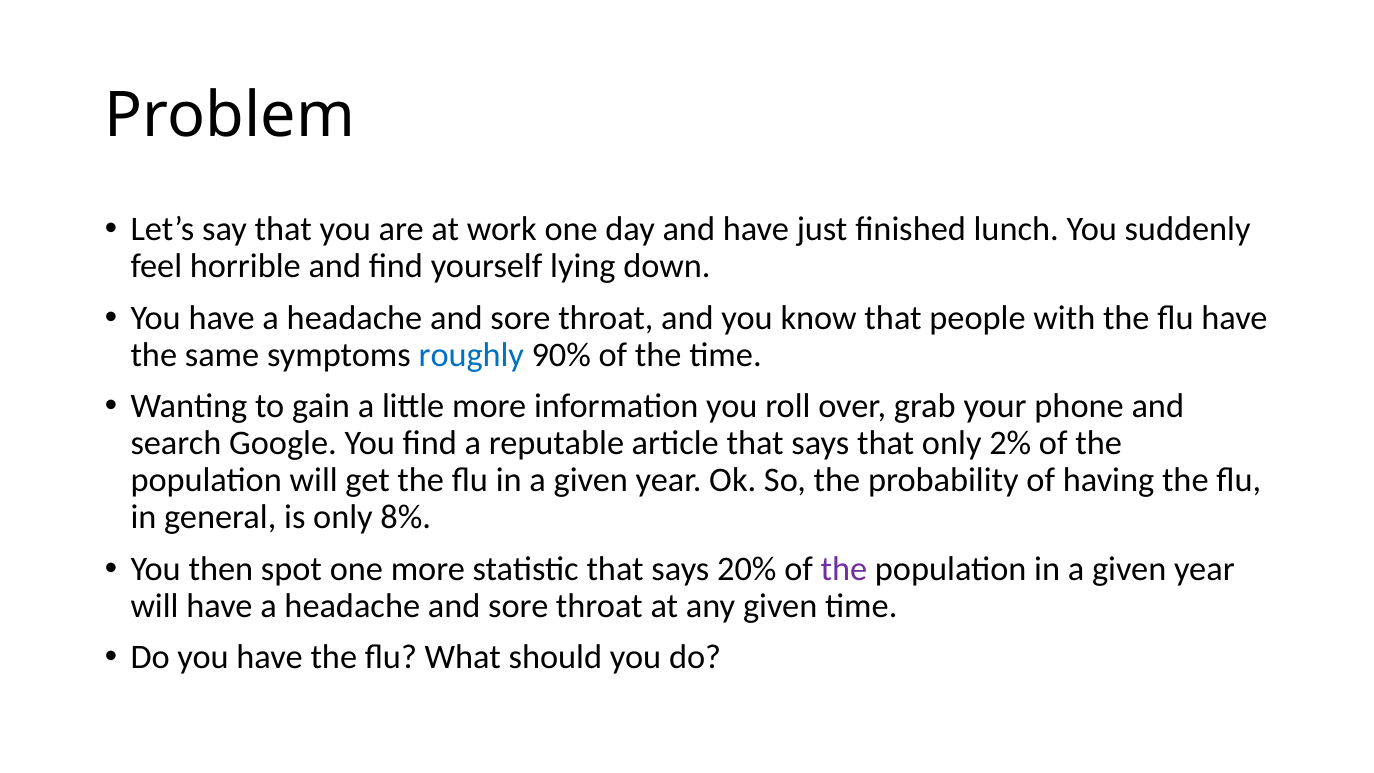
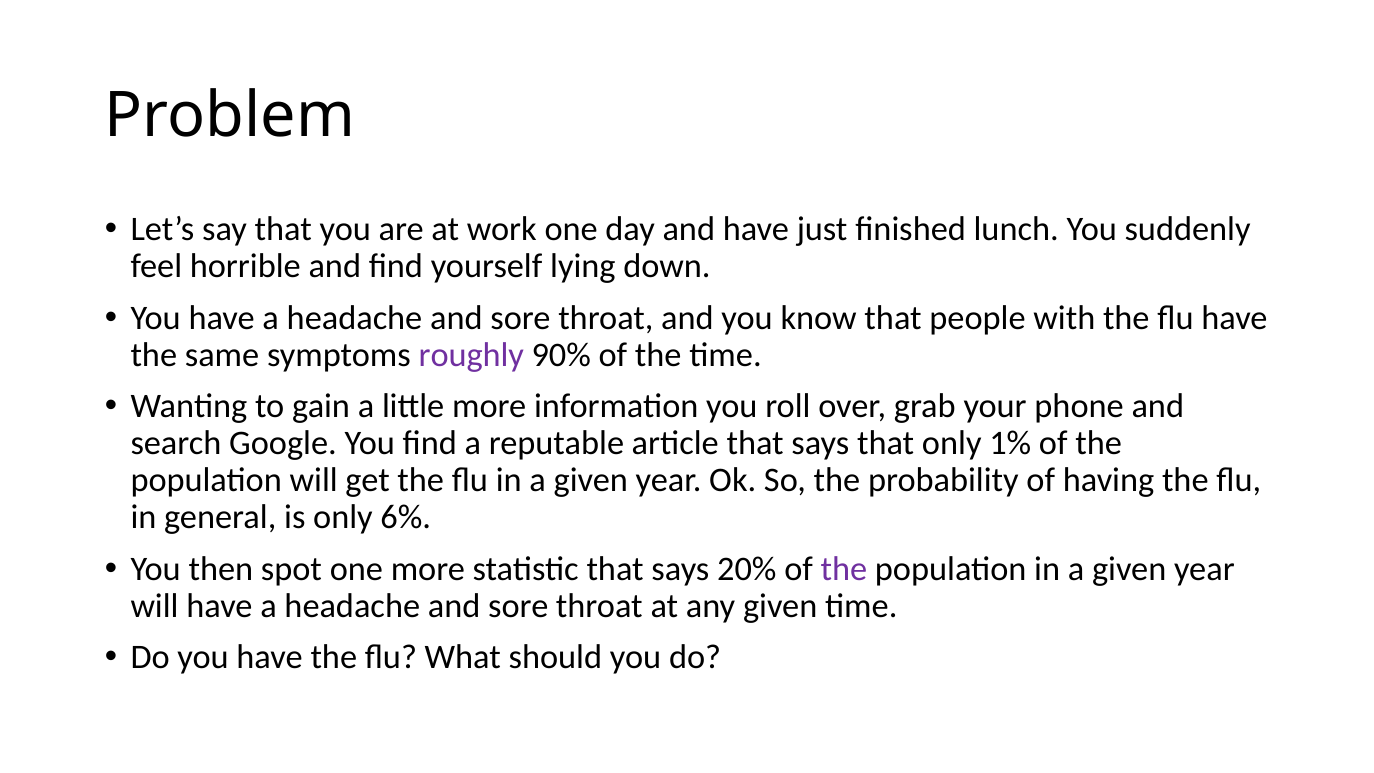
roughly colour: blue -> purple (471, 355)
2%: 2% -> 1% (1010, 443)
8%: 8% -> 6% (406, 517)
